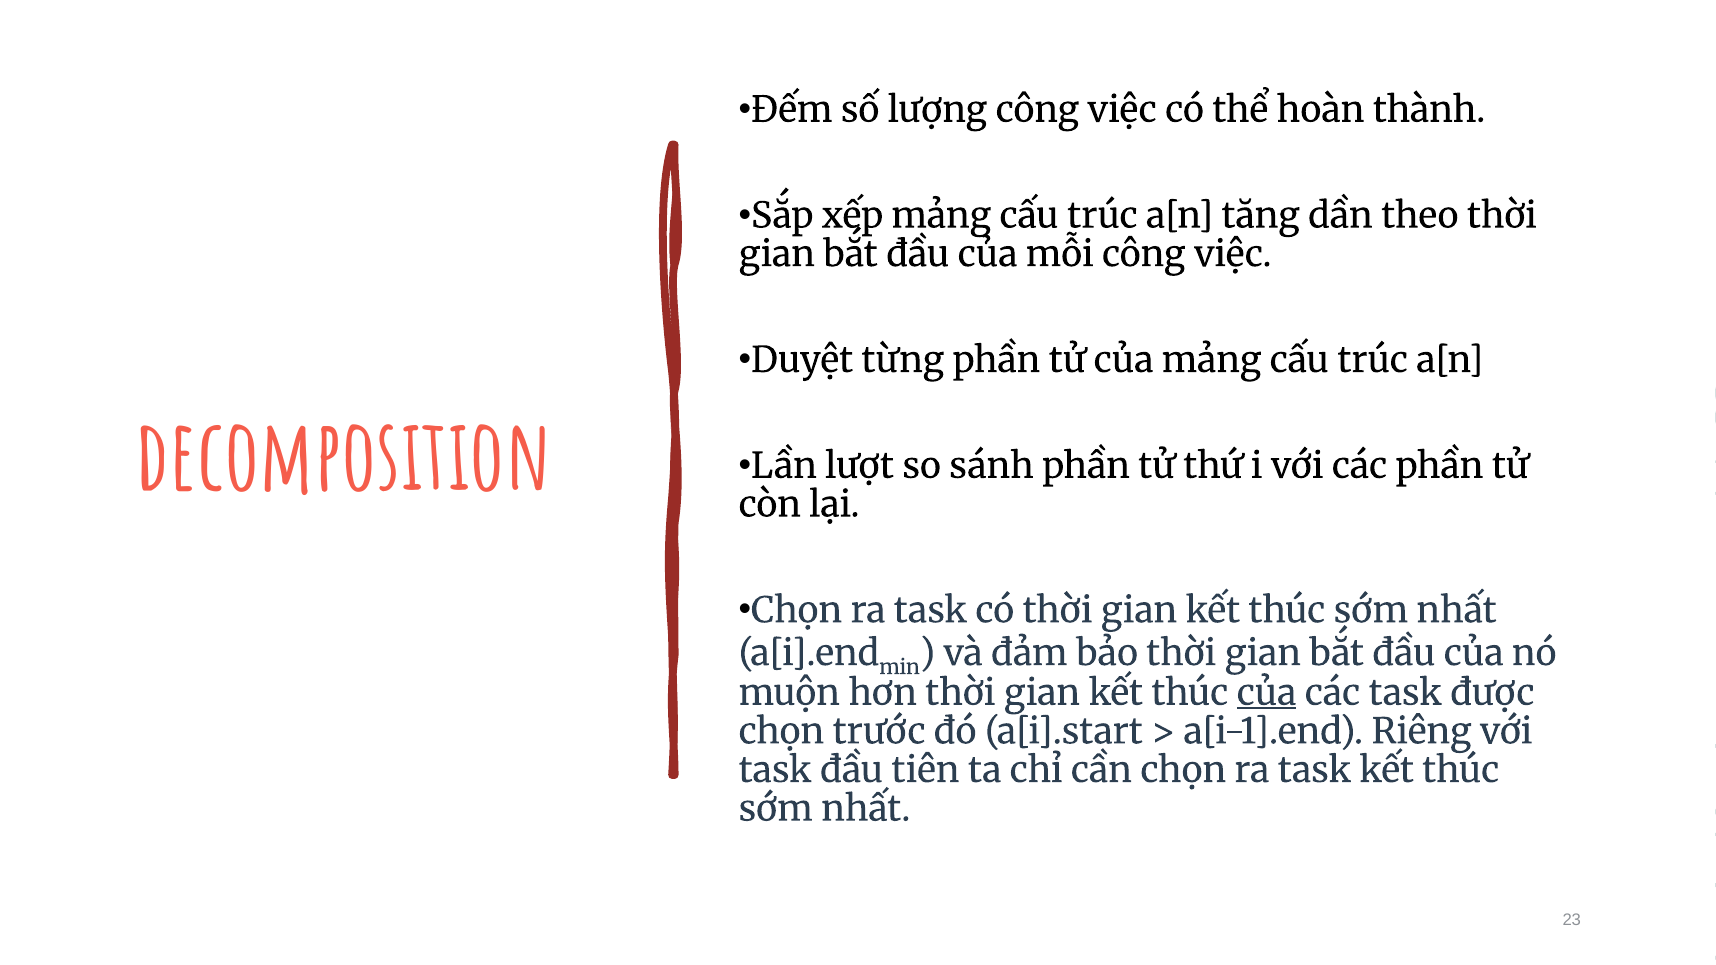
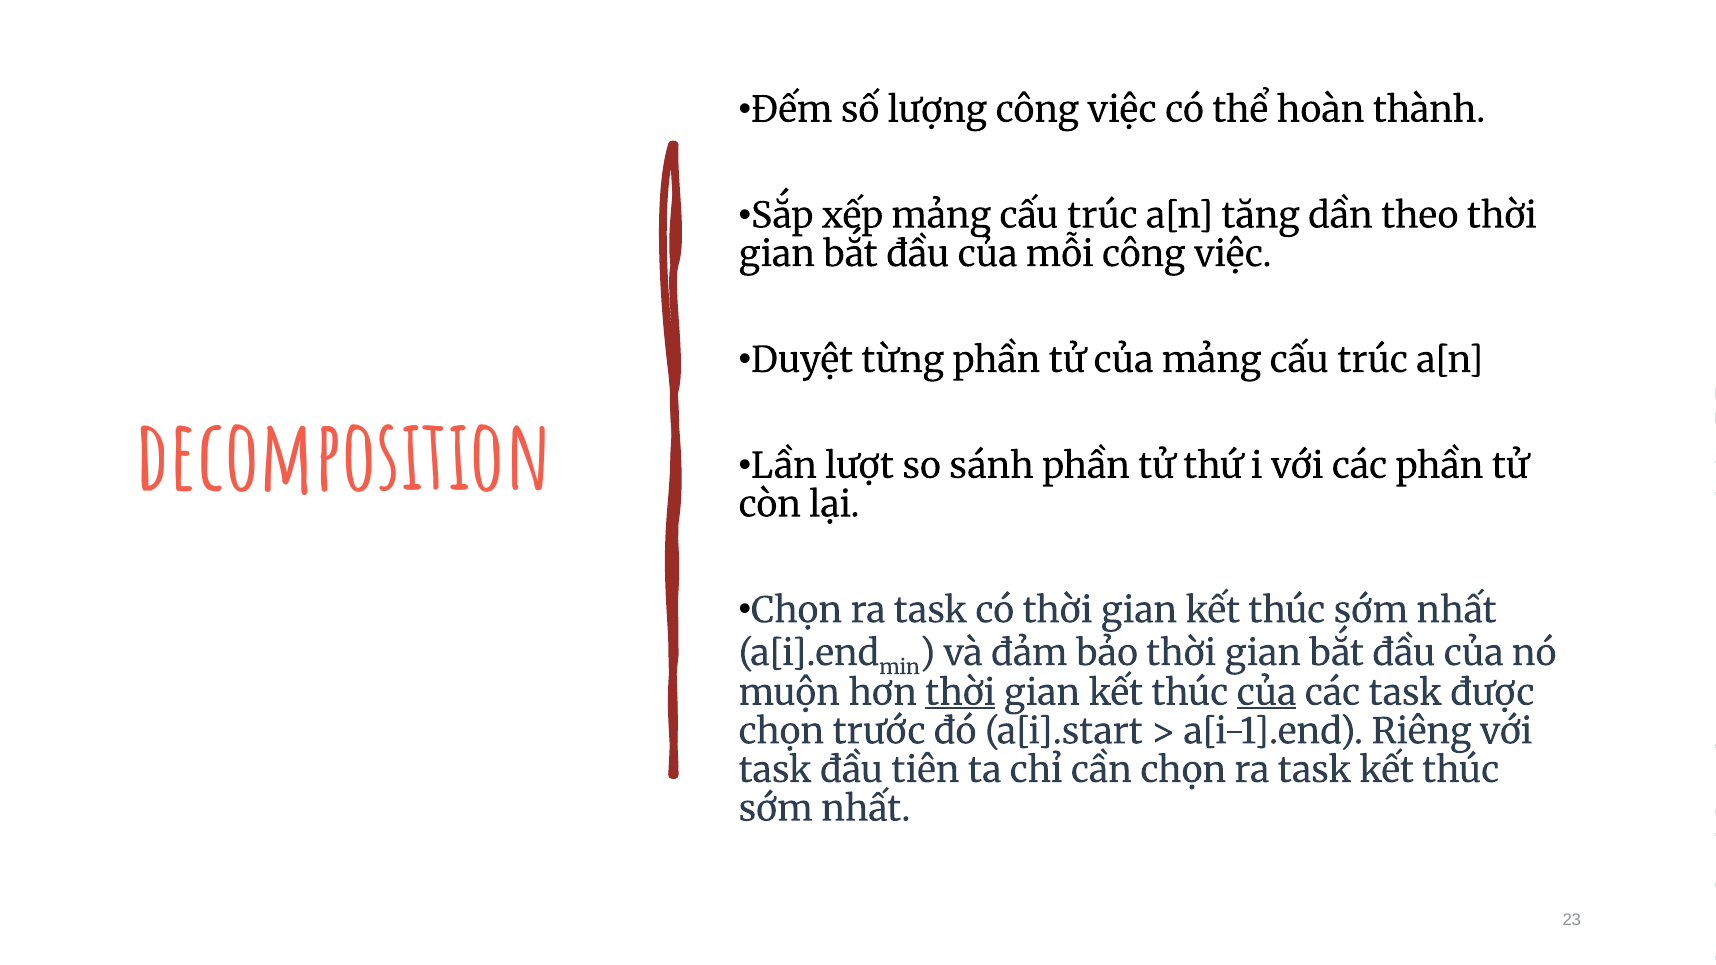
thời underline: none -> present (960, 693)
